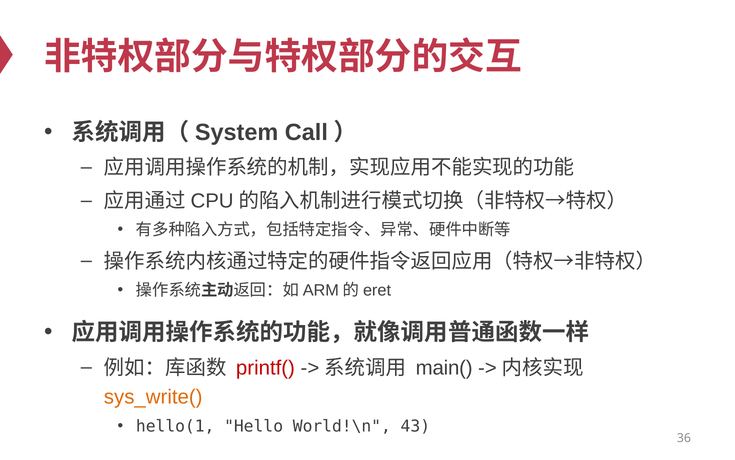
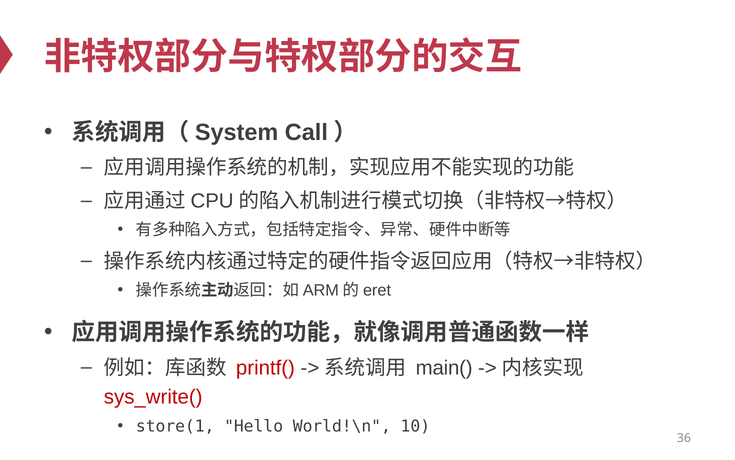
sys_write( colour: orange -> red (153, 397)
hello(1: hello(1 -> store(1 (175, 426)
43: 43 -> 10 (415, 426)
